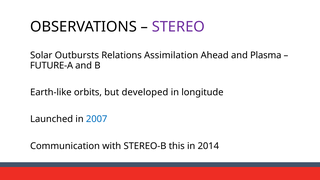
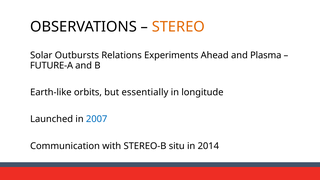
STEREO colour: purple -> orange (178, 27)
Assimilation: Assimilation -> Experiments (171, 55)
developed: developed -> essentially (145, 92)
this: this -> situ (177, 146)
